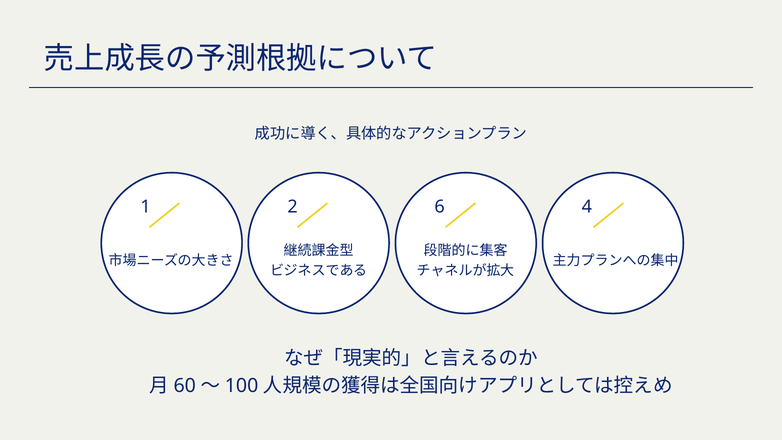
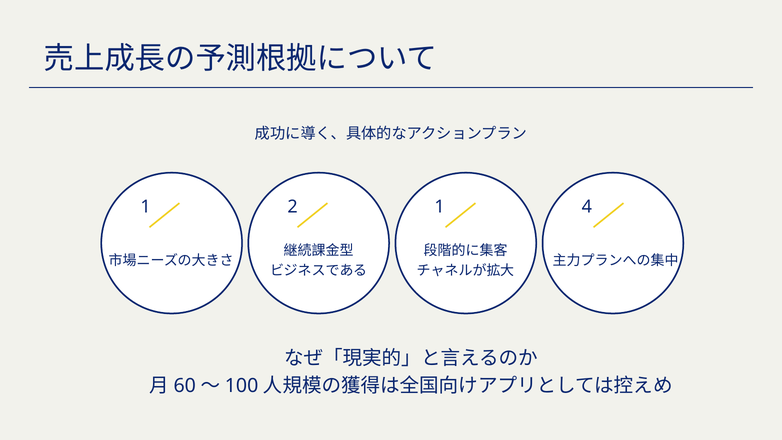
6: 6 -> 1 (440, 207)
